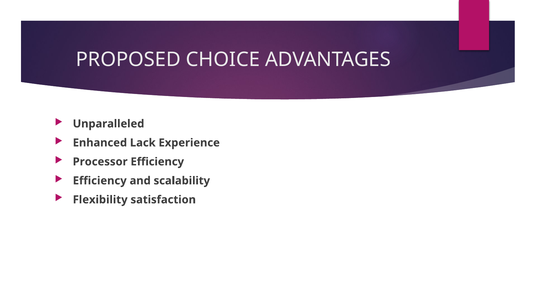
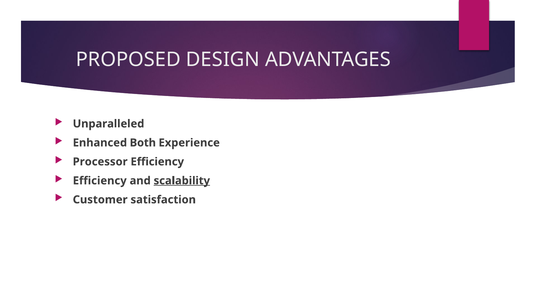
CHOICE: CHOICE -> DESIGN (223, 60)
Lack: Lack -> Both (143, 143)
scalability underline: none -> present (182, 181)
Flexibility: Flexibility -> Customer (100, 200)
